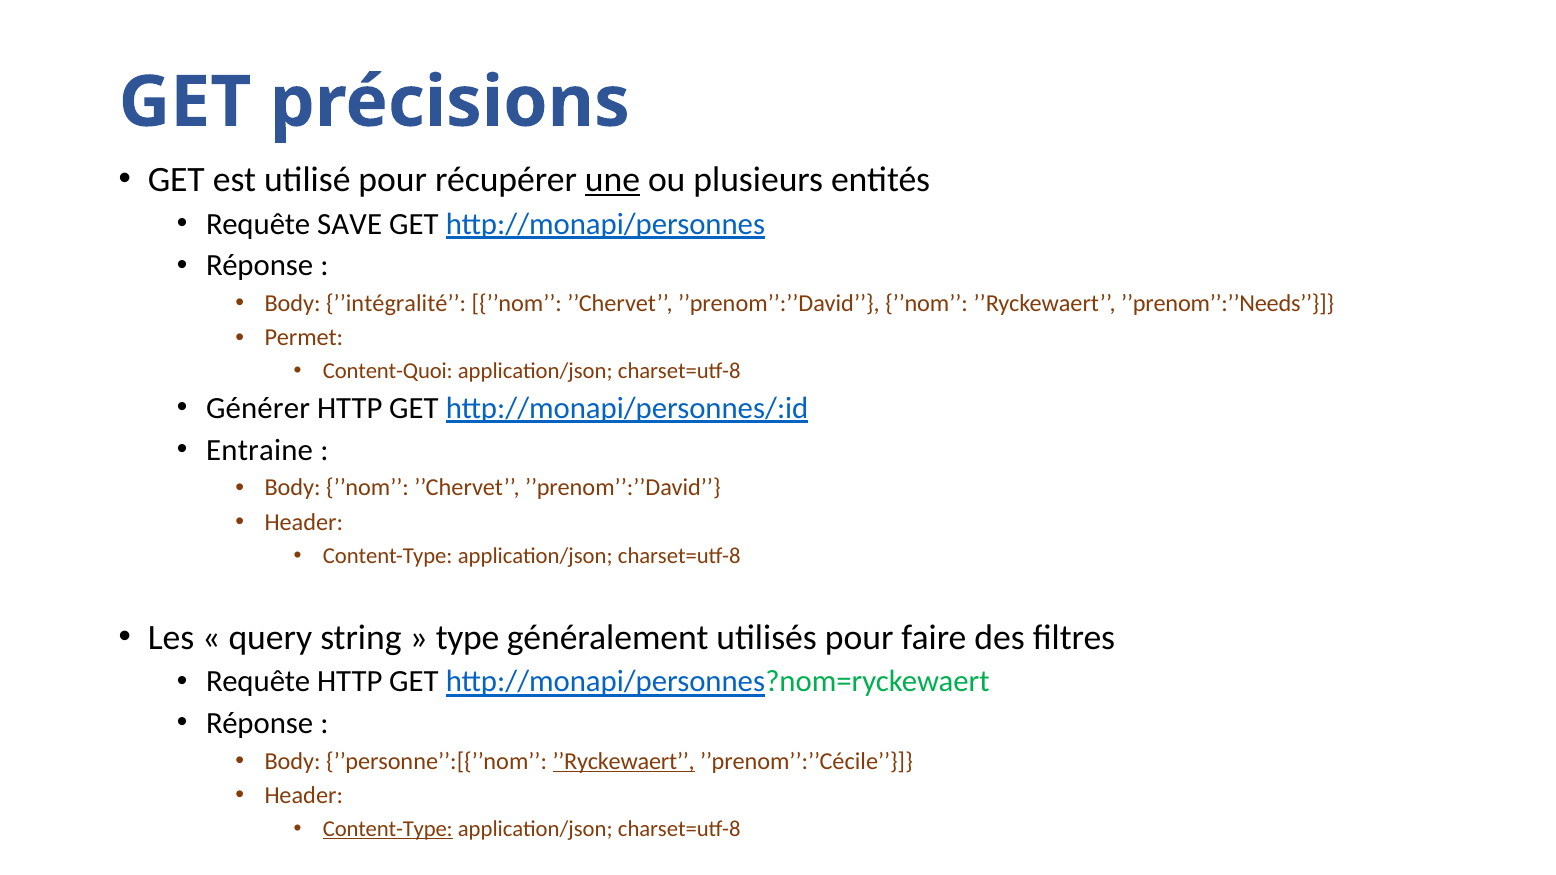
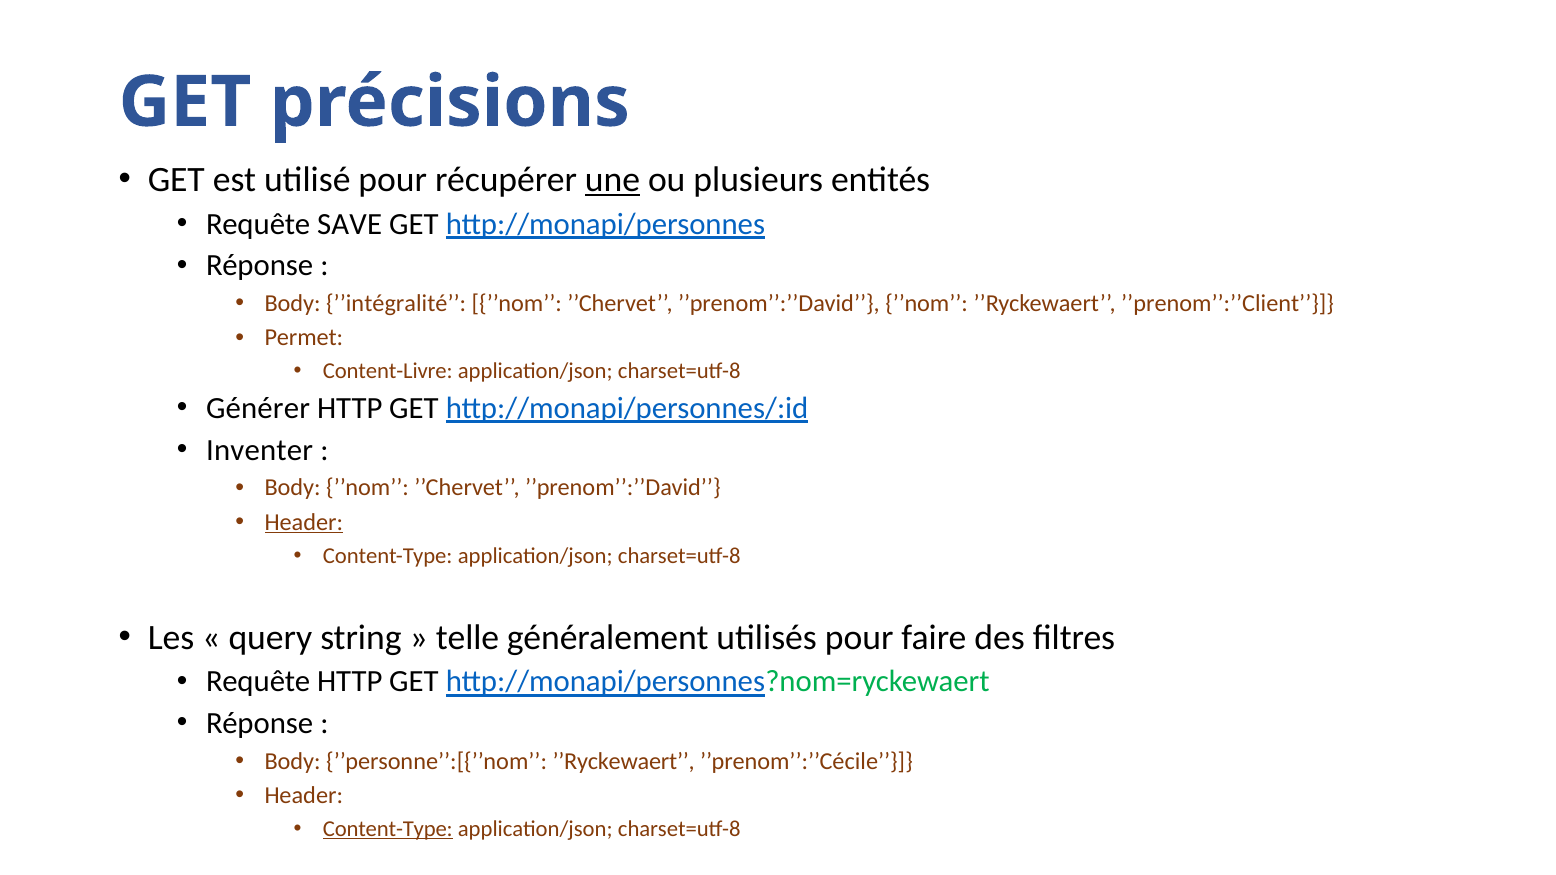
’’prenom’’:’’Needs: ’’prenom’’:’’Needs -> ’’prenom’’:’’Client (1228, 303)
Content-Quoi: Content-Quoi -> Content-Livre (388, 371)
Entraine: Entraine -> Inventer (260, 450)
Header underline: none -> present (304, 522)
type: type -> telle (467, 638)
’’Ryckewaert underline: present -> none (624, 761)
